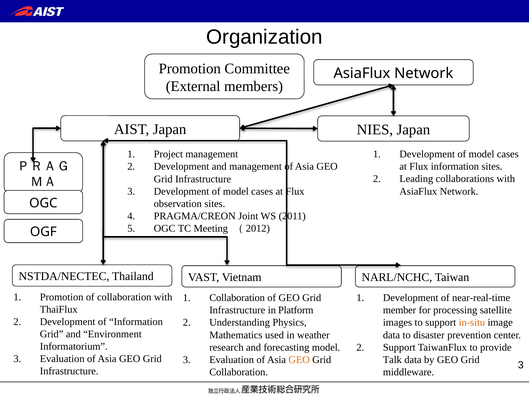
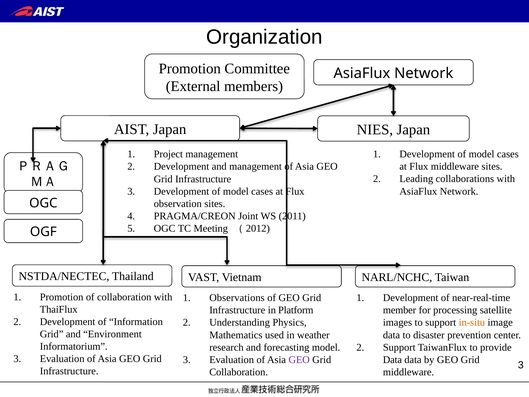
Flux information: information -> middleware (455, 166)
Collaboration: Collaboration -> Observations (237, 298)
GEO colour: orange -> purple (299, 359)
Talk: Talk -> Data (392, 359)
